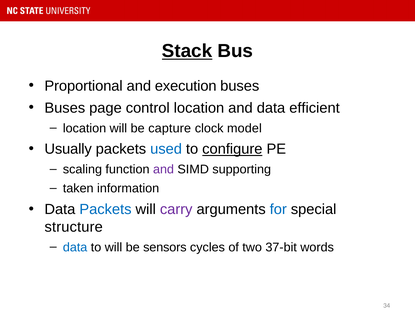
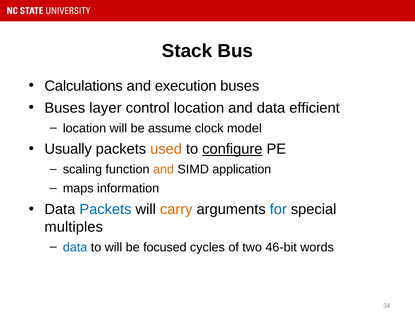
Stack underline: present -> none (187, 51)
Proportional: Proportional -> Calculations (84, 86)
page: page -> layer (105, 108)
capture: capture -> assume (170, 128)
used colour: blue -> orange (166, 149)
and colour: purple -> orange (164, 170)
supporting: supporting -> application (242, 170)
taken: taken -> maps (78, 189)
carry colour: purple -> orange (176, 210)
structure: structure -> multiples (74, 227)
sensors: sensors -> focused (165, 248)
37-bit: 37-bit -> 46-bit (281, 248)
